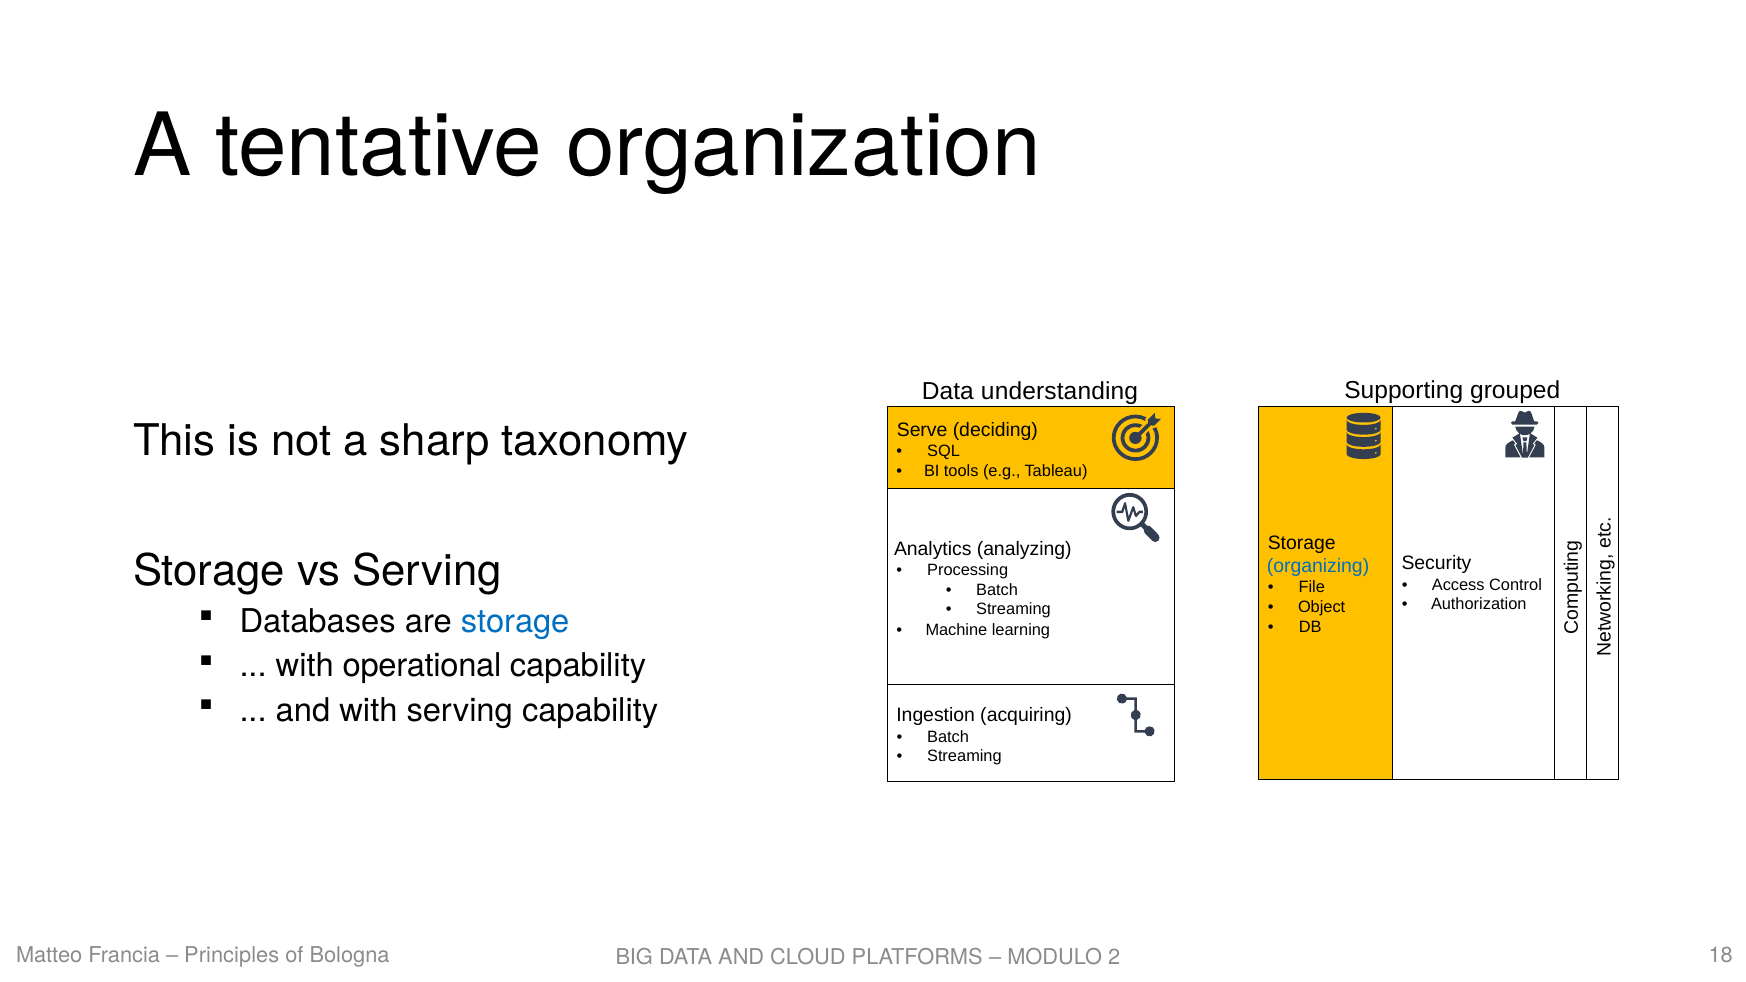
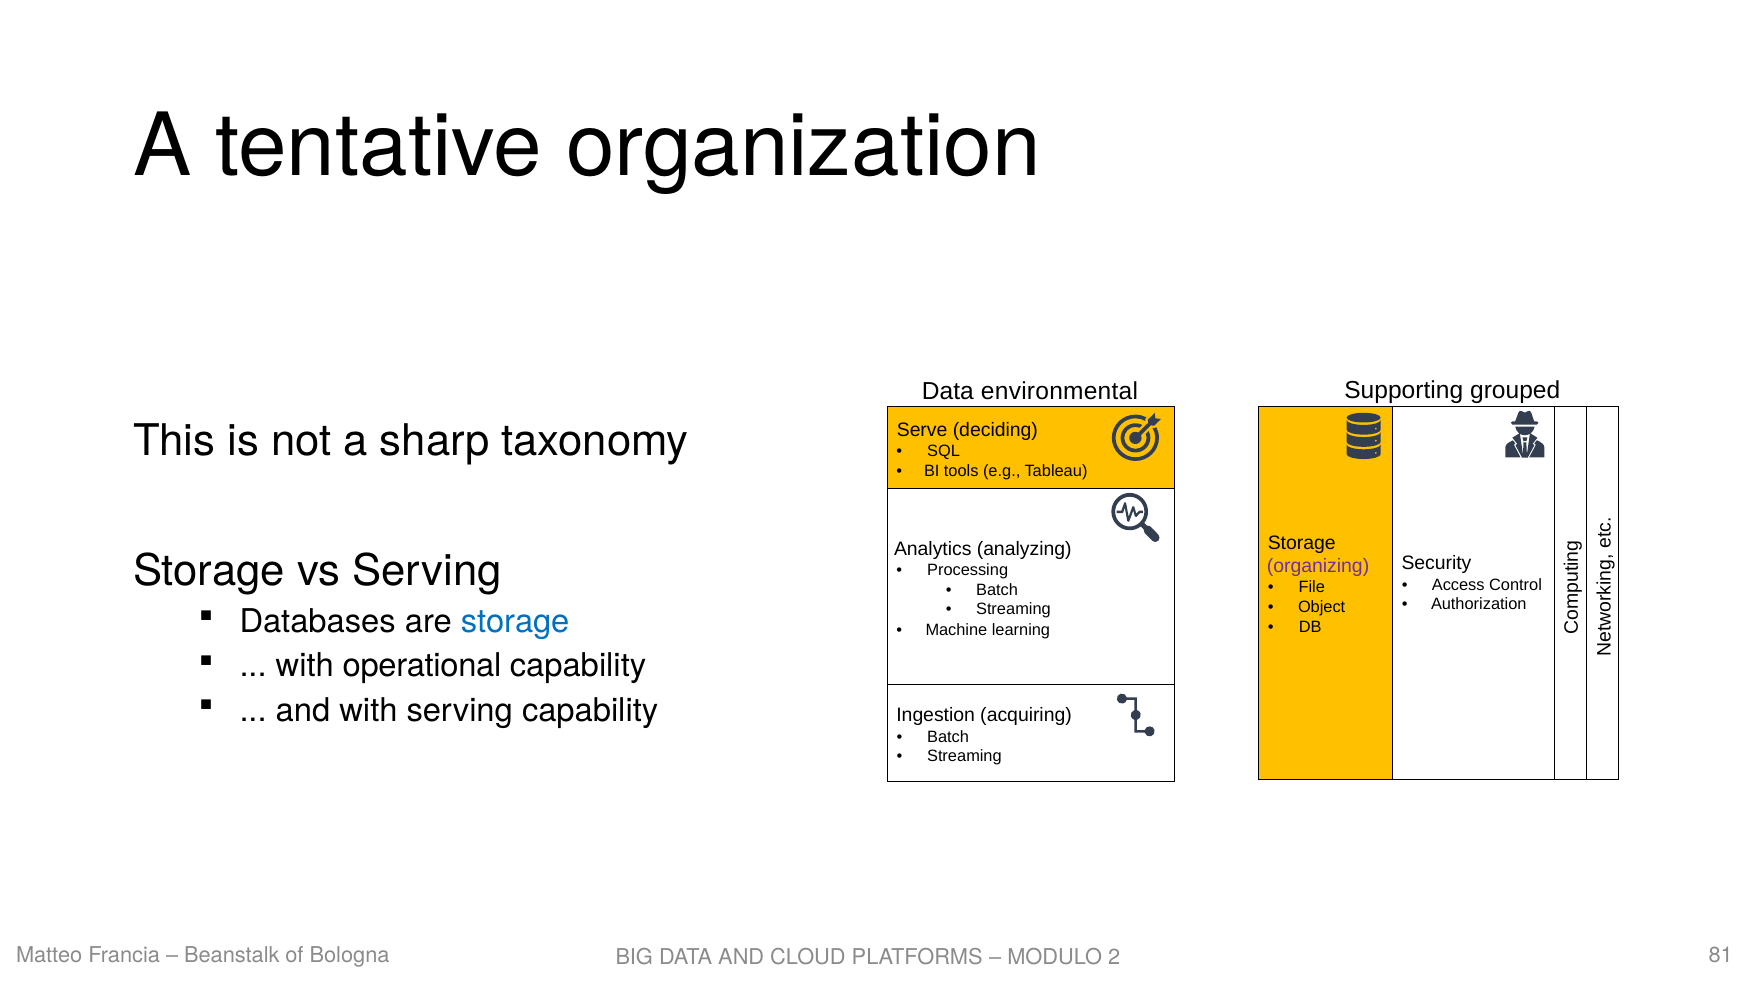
understanding: understanding -> environmental (1059, 391)
organizing colour: blue -> purple (1318, 566)
Principles: Principles -> Beanstalk (232, 955)
18: 18 -> 81 (1721, 955)
